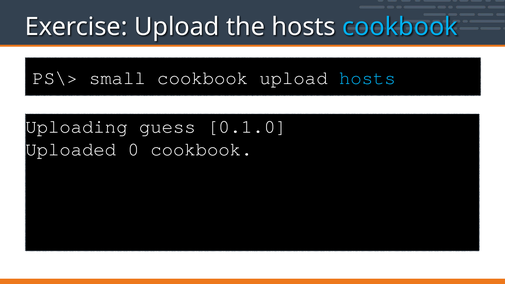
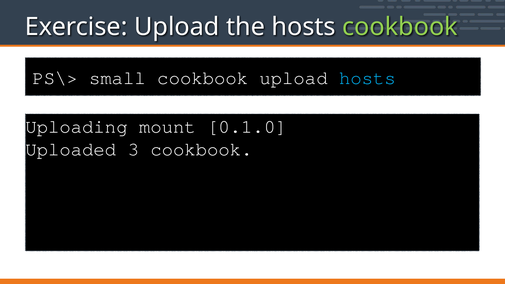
cookbook colour: light blue -> light green (400, 27)
guess: guess -> mount (167, 127)
0: 0 -> 3 (133, 149)
